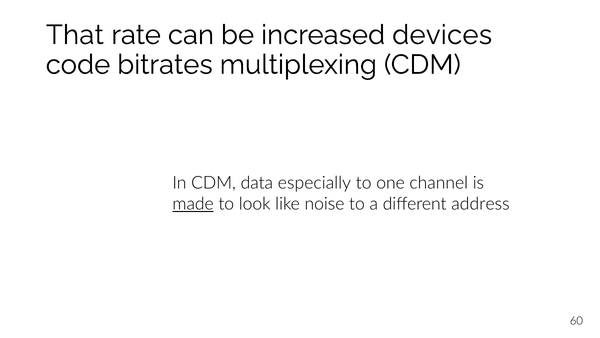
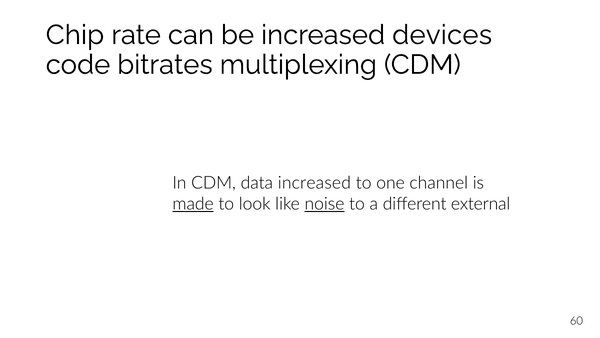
That: That -> Chip (75, 35)
data especially: especially -> increased (314, 183)
noise underline: none -> present (324, 204)
address: address -> external (481, 204)
